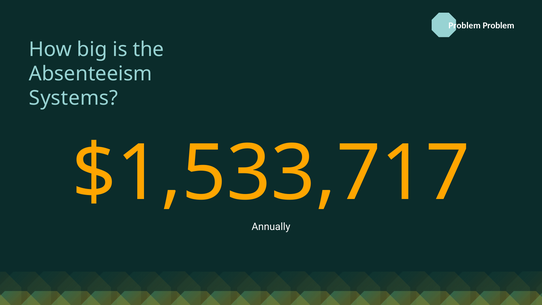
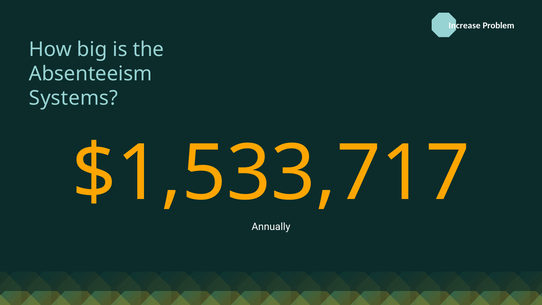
Problem: Problem -> Increase (465, 26)
